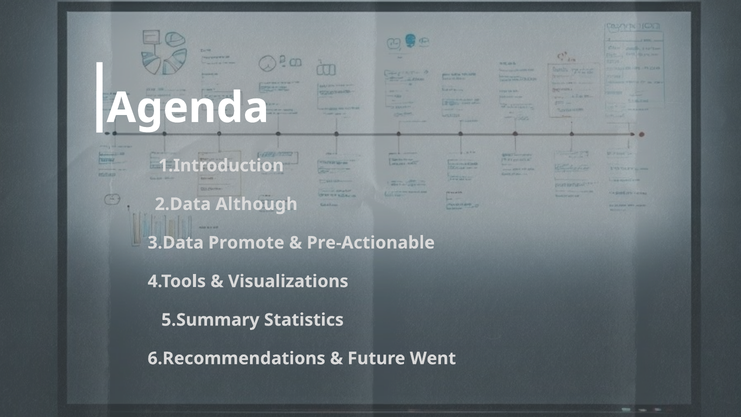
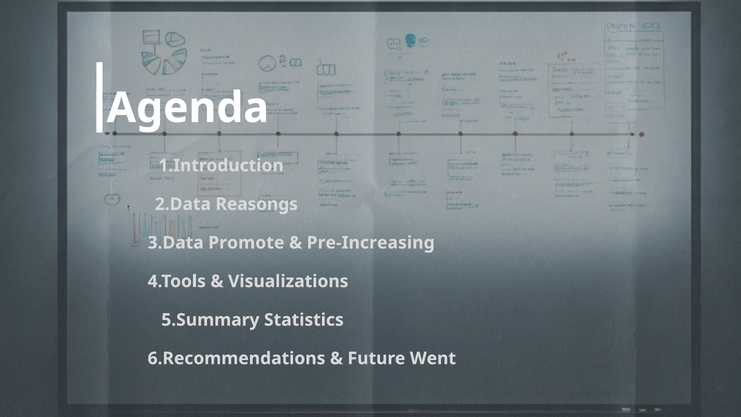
Although: Although -> Reasongs (257, 204)
Pre-Actionable: Pre-Actionable -> Pre-Increasing (371, 243)
